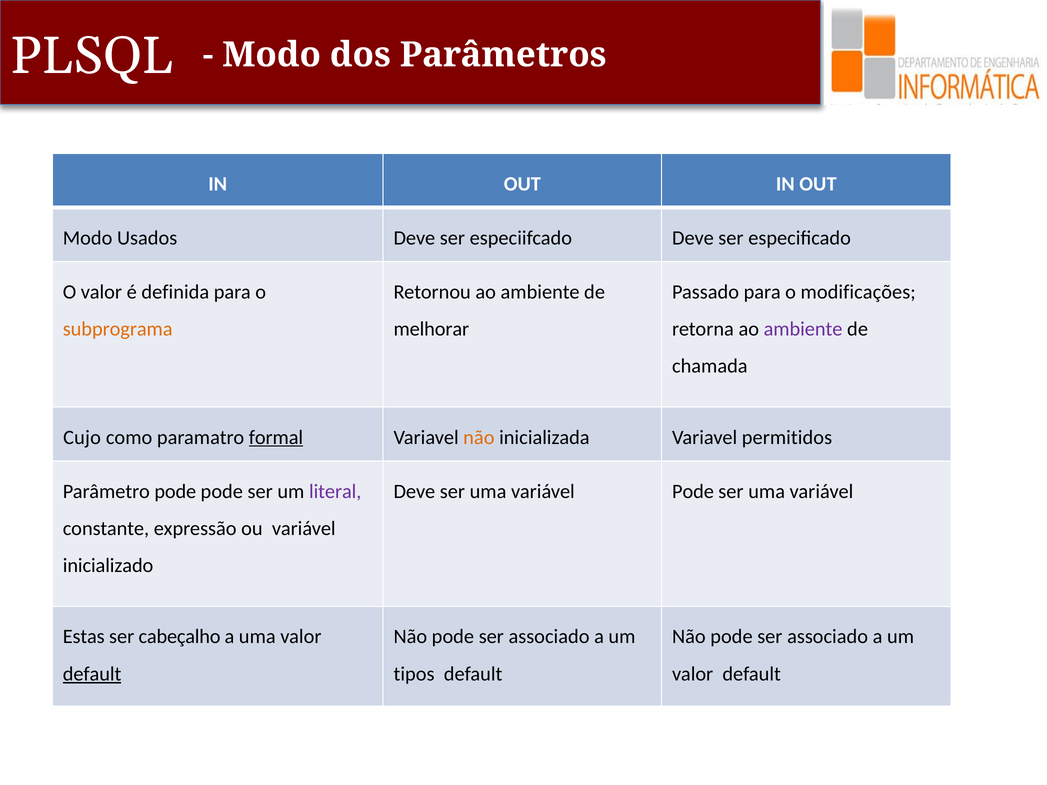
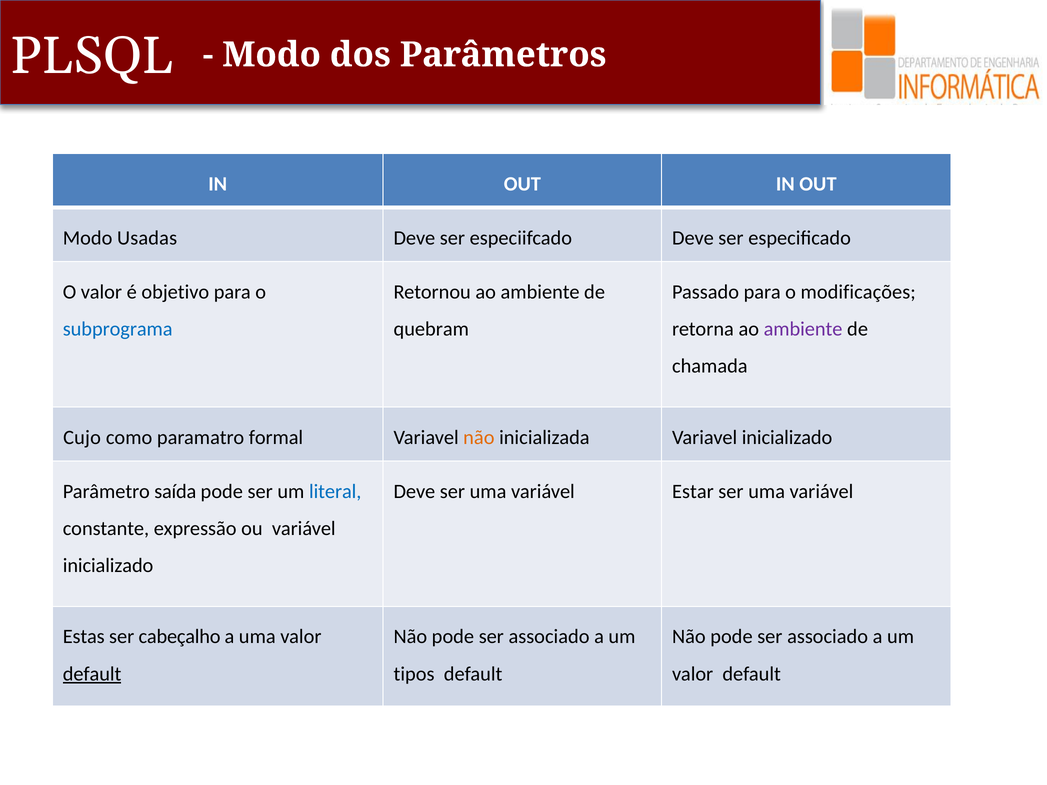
Usados: Usados -> Usadas (147, 238)
definida: definida -> objetivo (175, 292)
subprograma colour: orange -> blue (118, 329)
melhorar: melhorar -> quebram (431, 329)
formal underline: present -> none (276, 437)
Variavel permitidos: permitidos -> inicializado (787, 437)
Parâmetro pode: pode -> saída (175, 491)
literal colour: purple -> blue (335, 491)
variável Pode: Pode -> Estar (693, 491)
